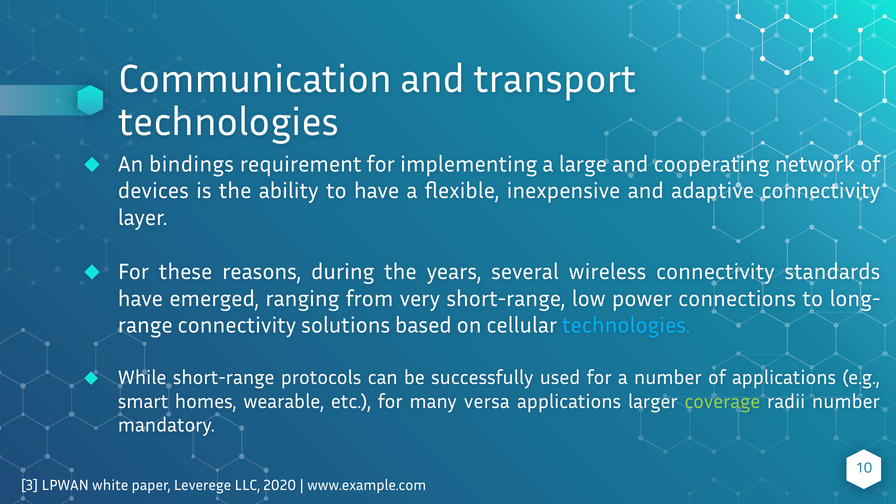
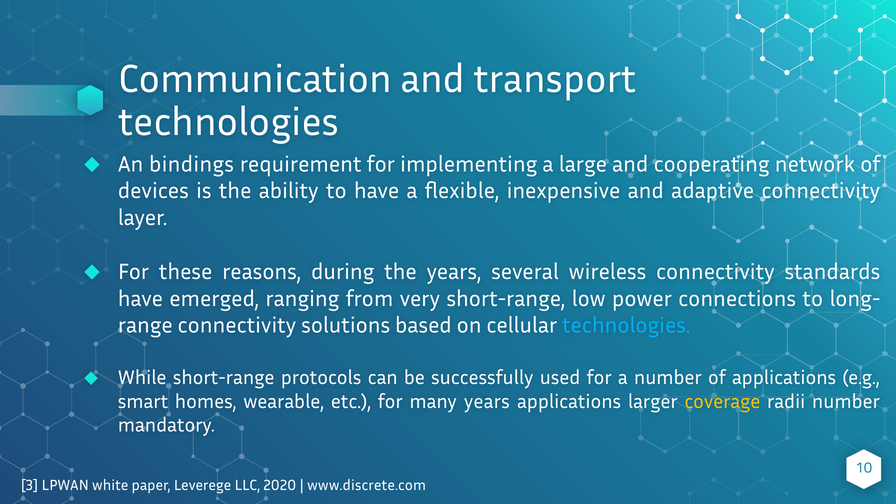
many versa: versa -> years (487, 401)
coverage colour: light green -> yellow (722, 401)
www.example.com: www.example.com -> www.discrete.com (367, 485)
